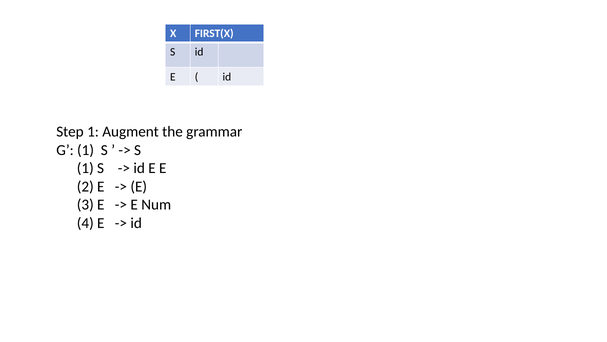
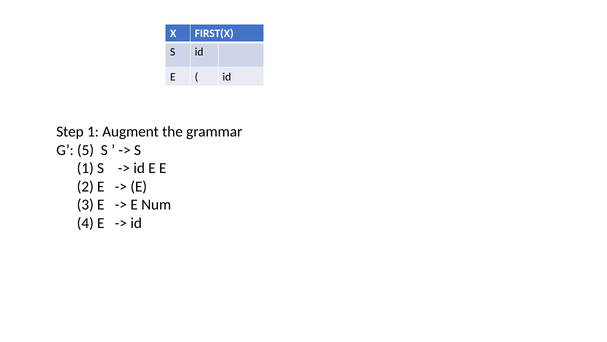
G 1: 1 -> 5 (86, 150)
